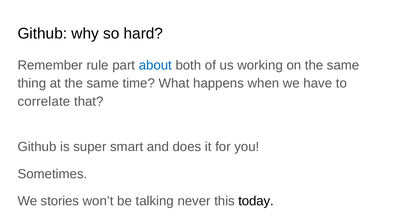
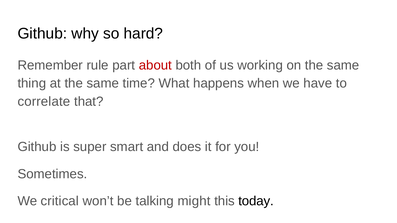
about colour: blue -> red (155, 65)
stories: stories -> critical (60, 201)
never: never -> might (194, 201)
